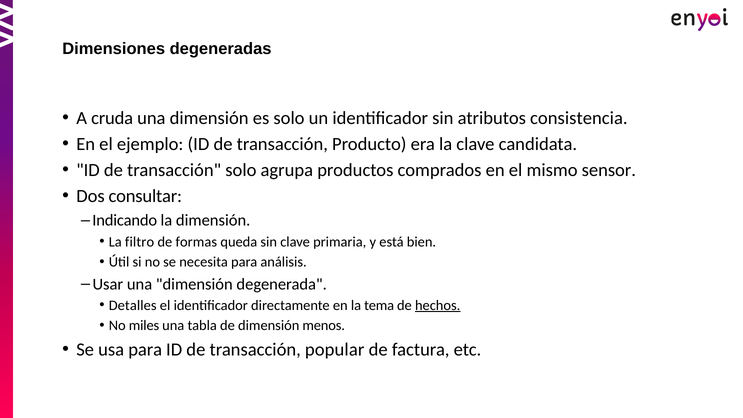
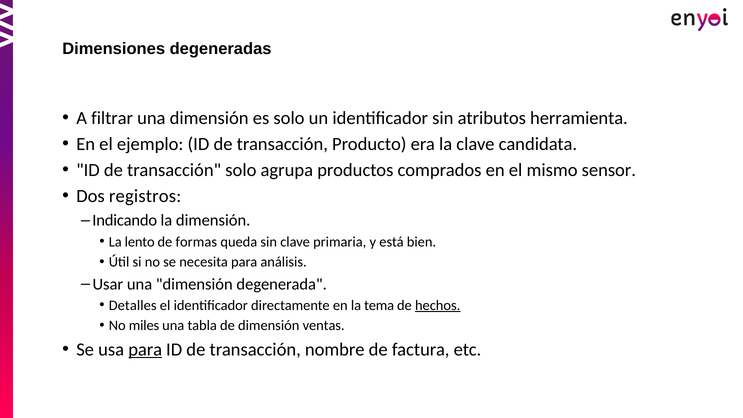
cruda: cruda -> filtrar (112, 118)
consistencia: consistencia -> herramienta (579, 118)
consultar: consultar -> registros (145, 196)
filtro: filtro -> lento (140, 242)
menos: menos -> ventas (324, 326)
para underline: none -> present (145, 349)
popular: popular -> nombre (335, 349)
